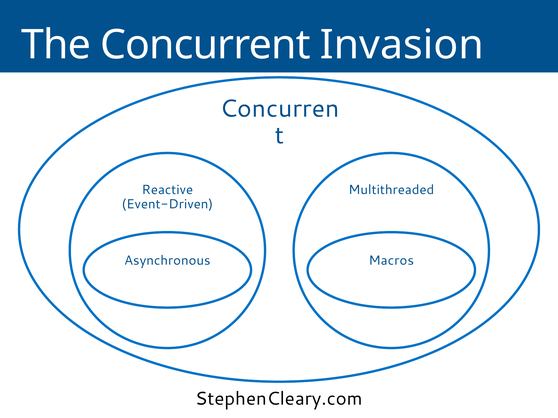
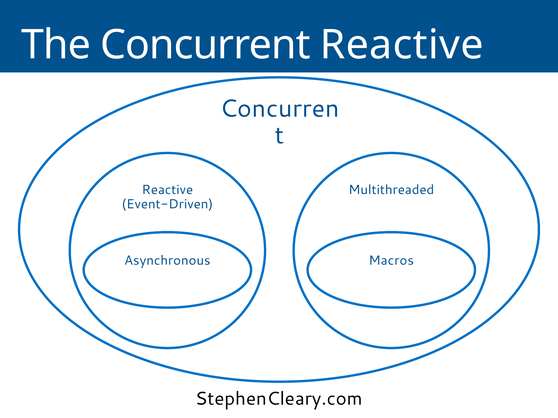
Concurrent Invasion: Invasion -> Reactive (402, 45)
